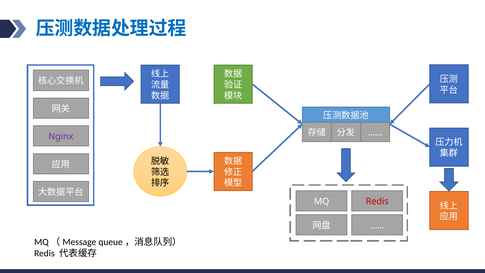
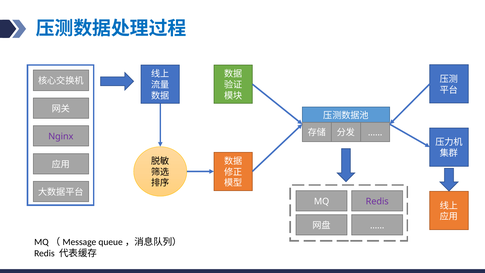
Redis colour: red -> purple (377, 201)
